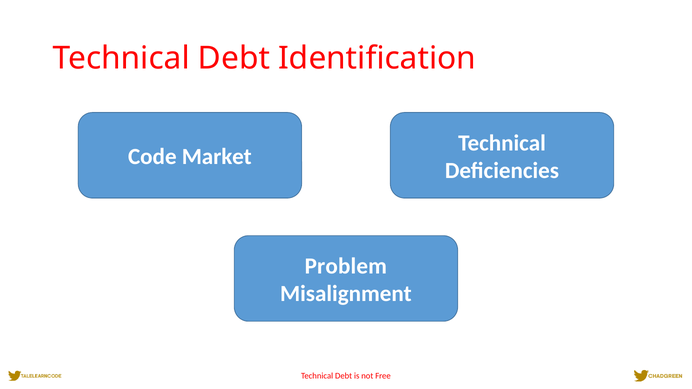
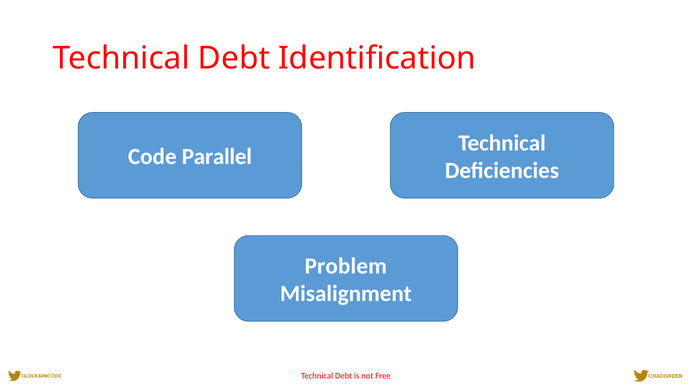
Market: Market -> Parallel (217, 157)
